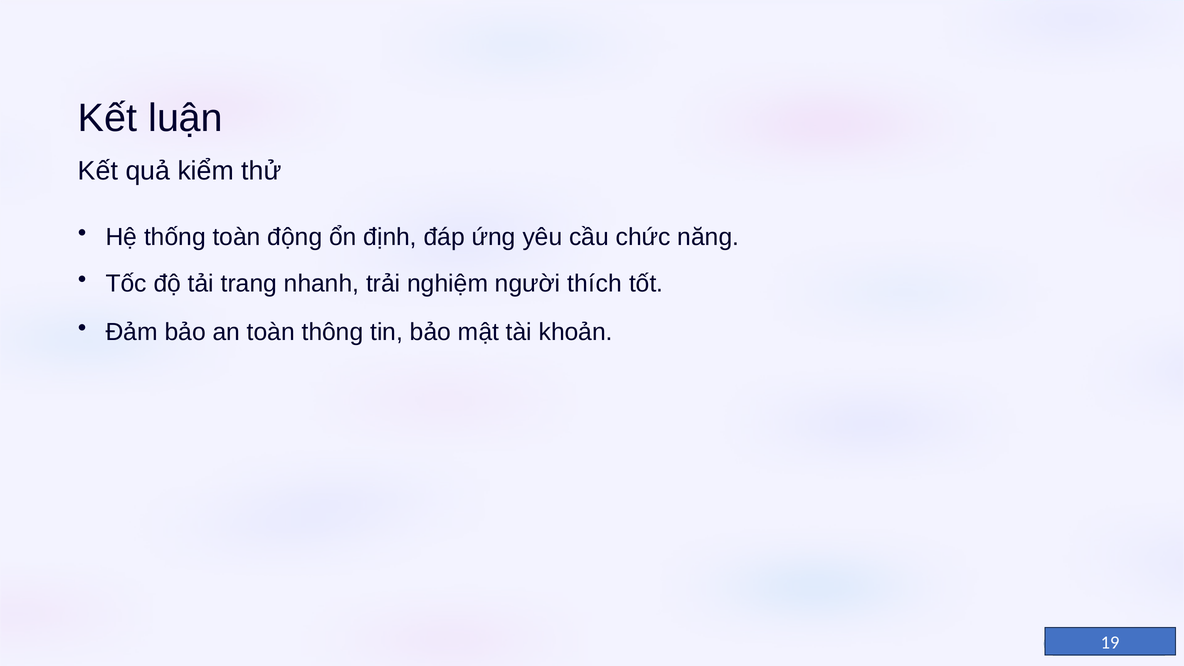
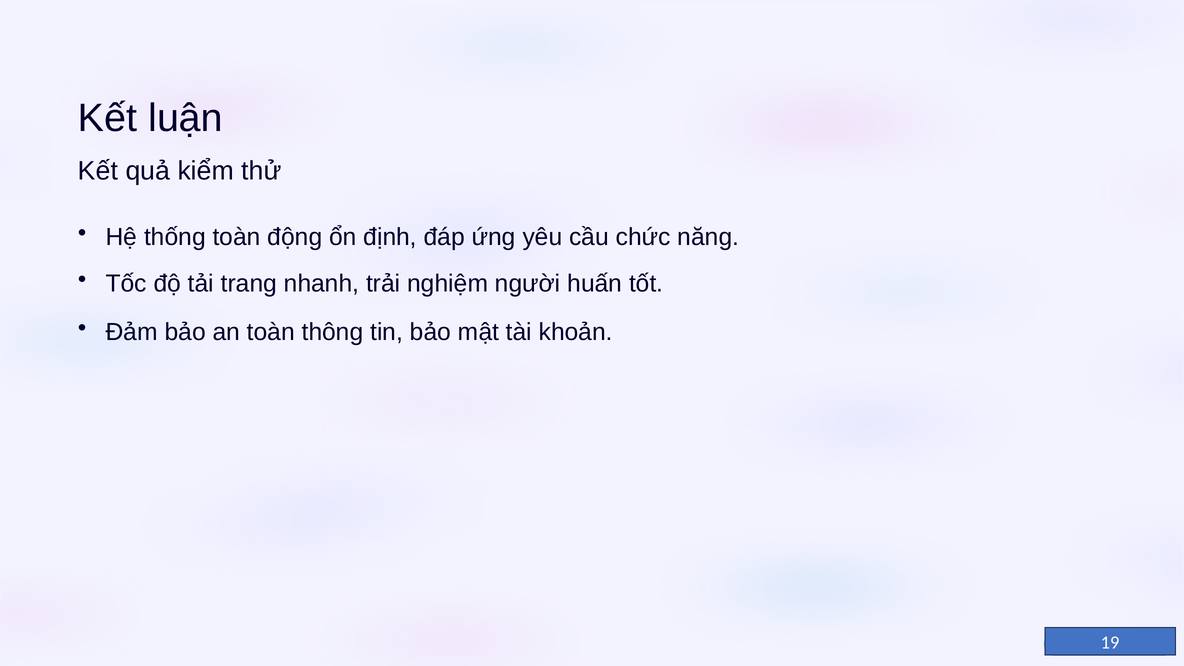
thích: thích -> huấn (595, 283)
